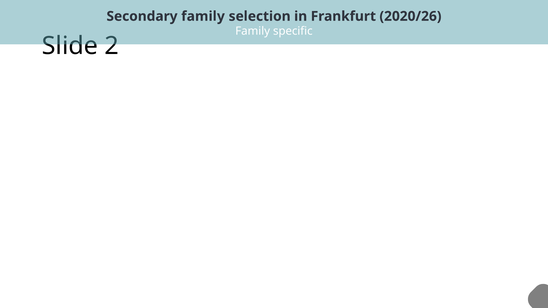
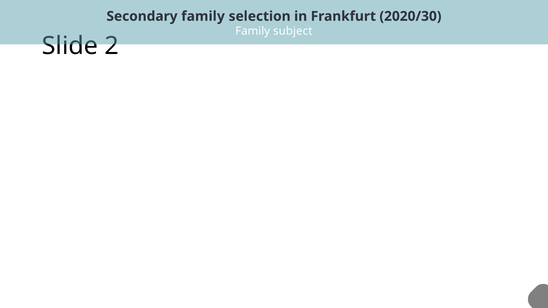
2020/26: 2020/26 -> 2020/30 (410, 16)
specific: specific -> subject (293, 31)
